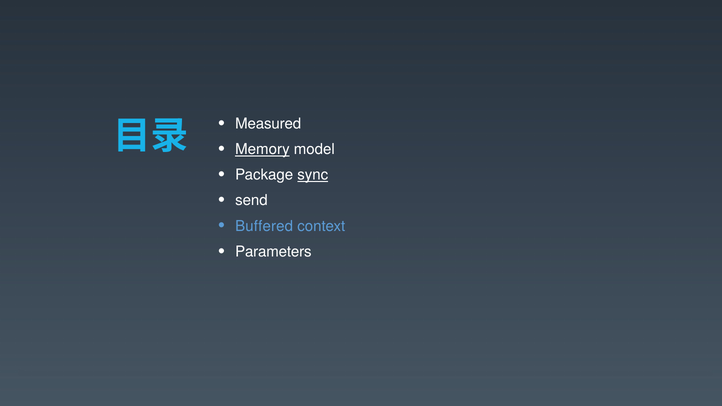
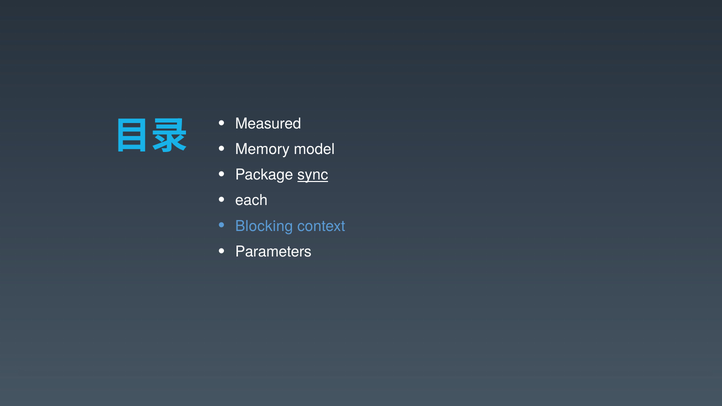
Memory underline: present -> none (262, 149)
send: send -> each (251, 201)
Buffered: Buffered -> Blocking (264, 226)
